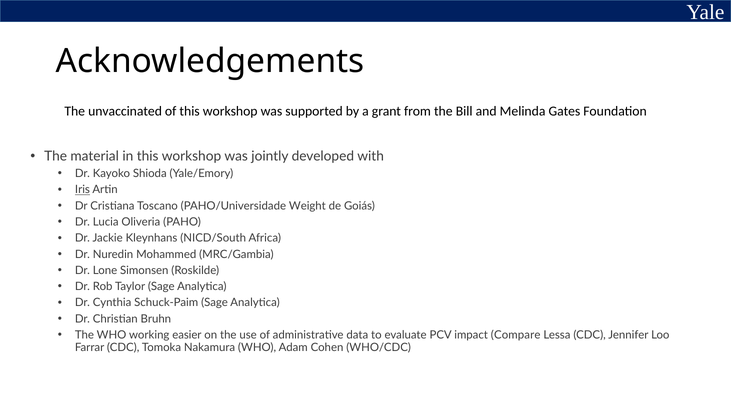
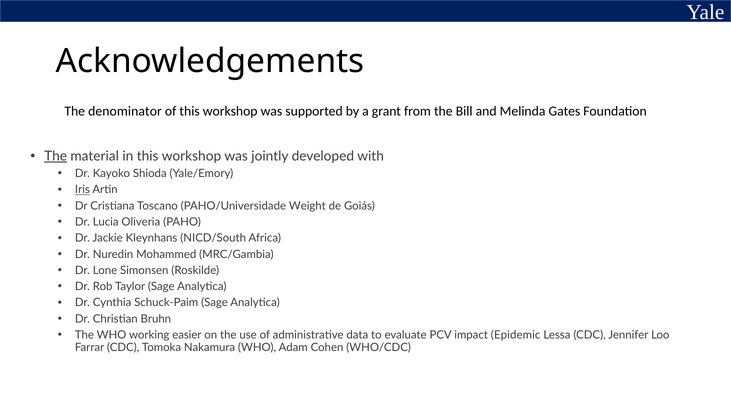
unvaccinated: unvaccinated -> denominator (125, 111)
The underline: none -> present (56, 156)
Compare: Compare -> Epidemic (516, 335)
